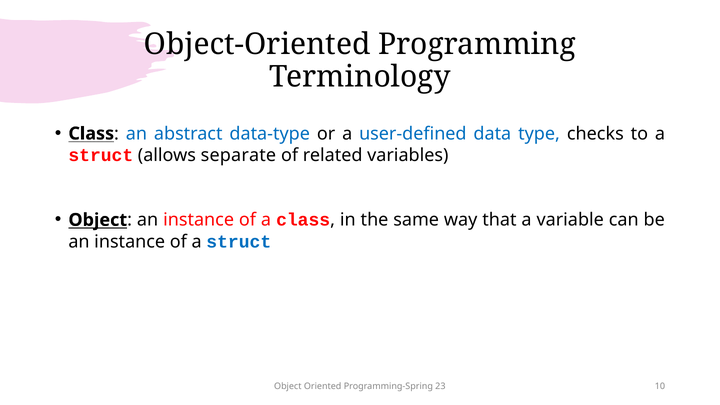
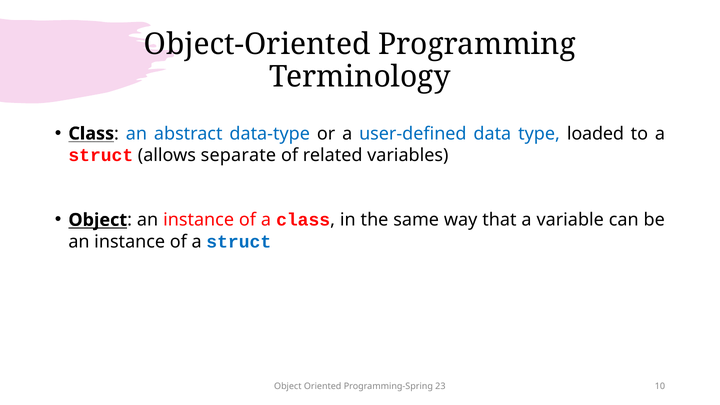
checks: checks -> loaded (595, 134)
